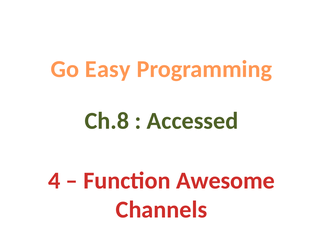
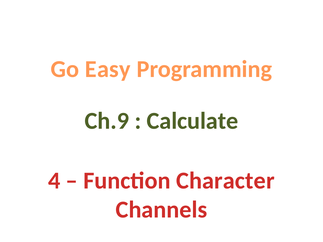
Ch.8: Ch.8 -> Ch.9 (107, 121)
Accessed: Accessed -> Calculate (193, 121)
Awesome: Awesome -> Character (225, 181)
